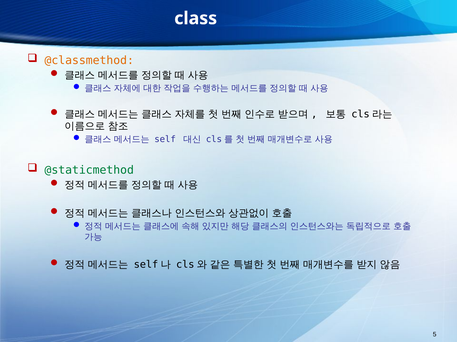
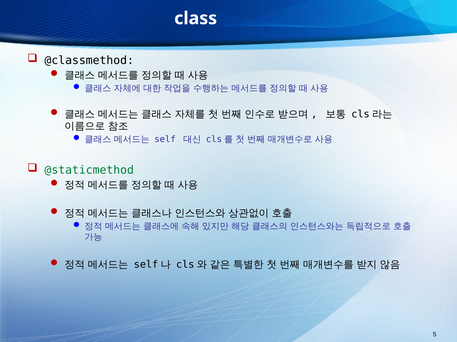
@classmethod colour: orange -> black (89, 60)
